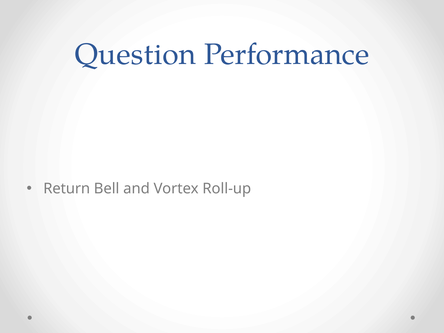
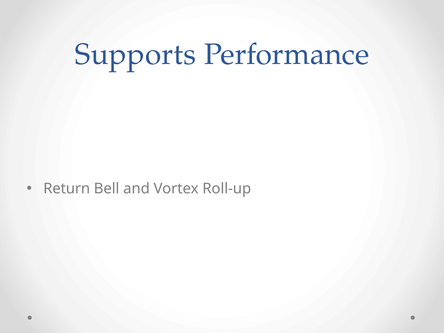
Question: Question -> Supports (135, 54)
